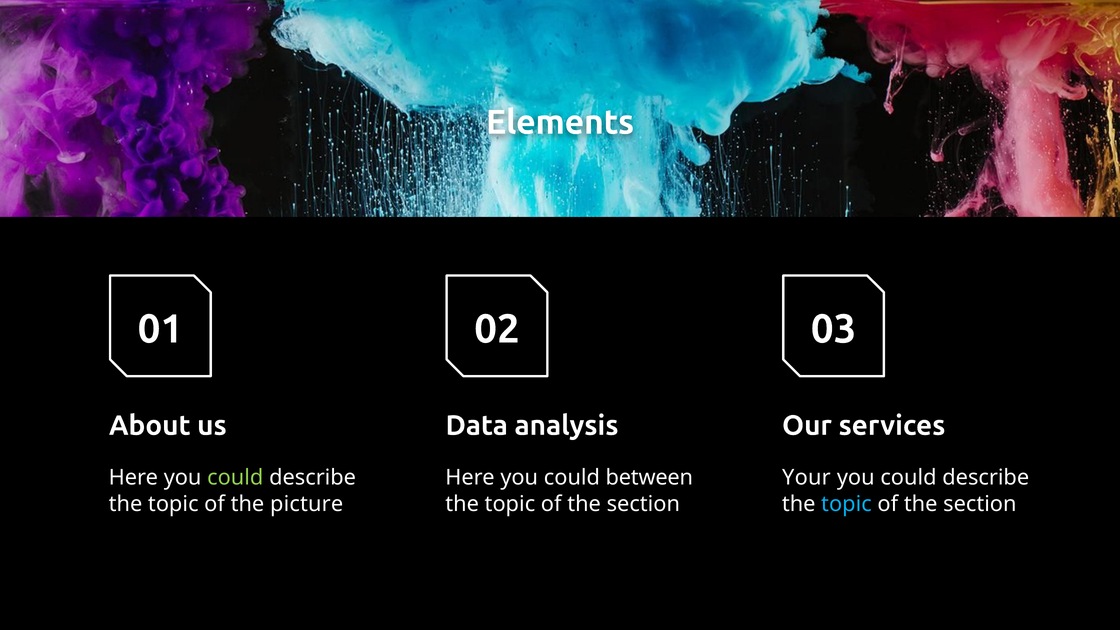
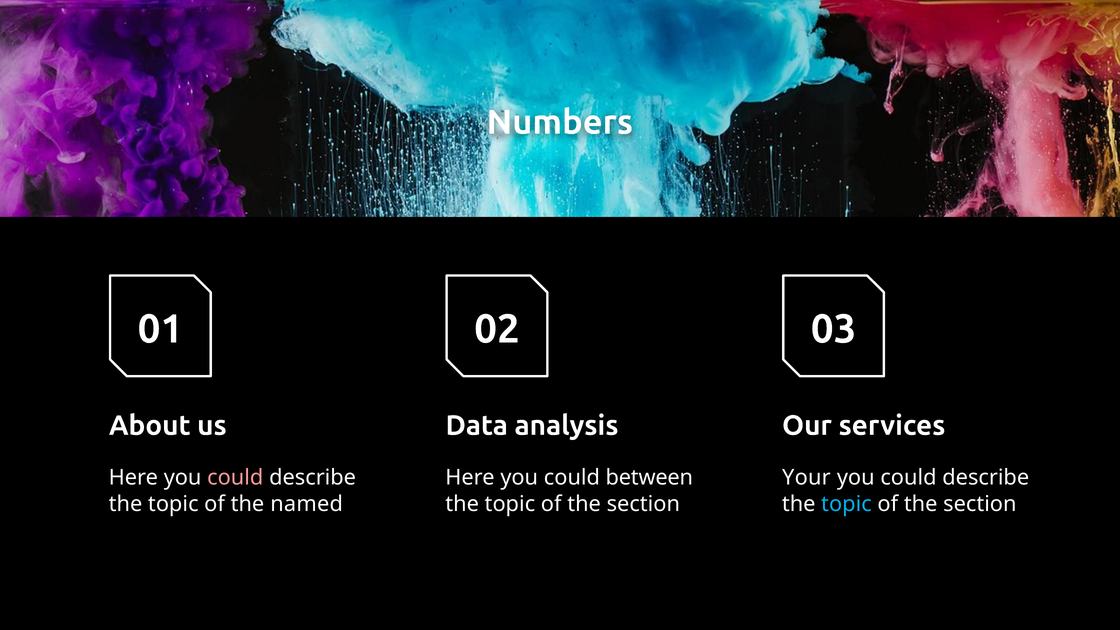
Elements: Elements -> Numbers (560, 122)
could colour: light green -> pink (235, 478)
picture: picture -> named (307, 504)
